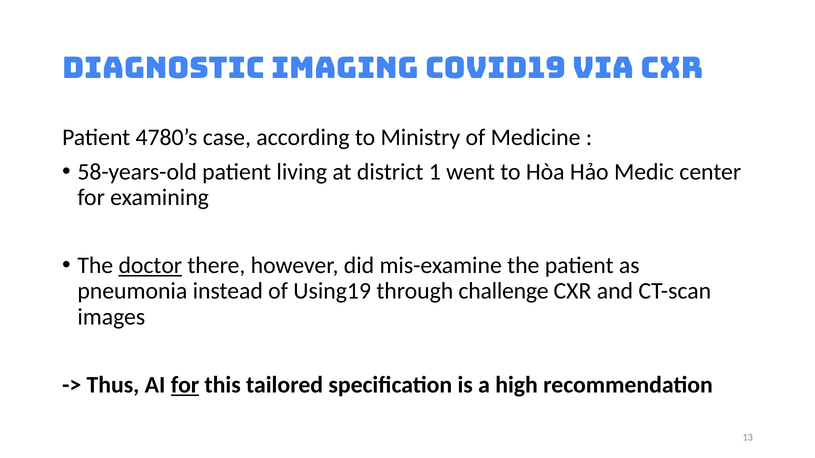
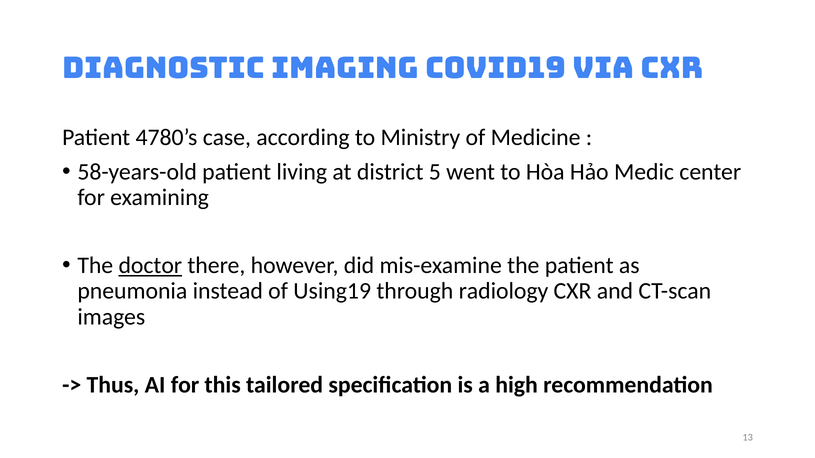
1: 1 -> 5 (435, 172)
challenge: challenge -> radiology (503, 291)
for underline: present -> none (185, 385)
